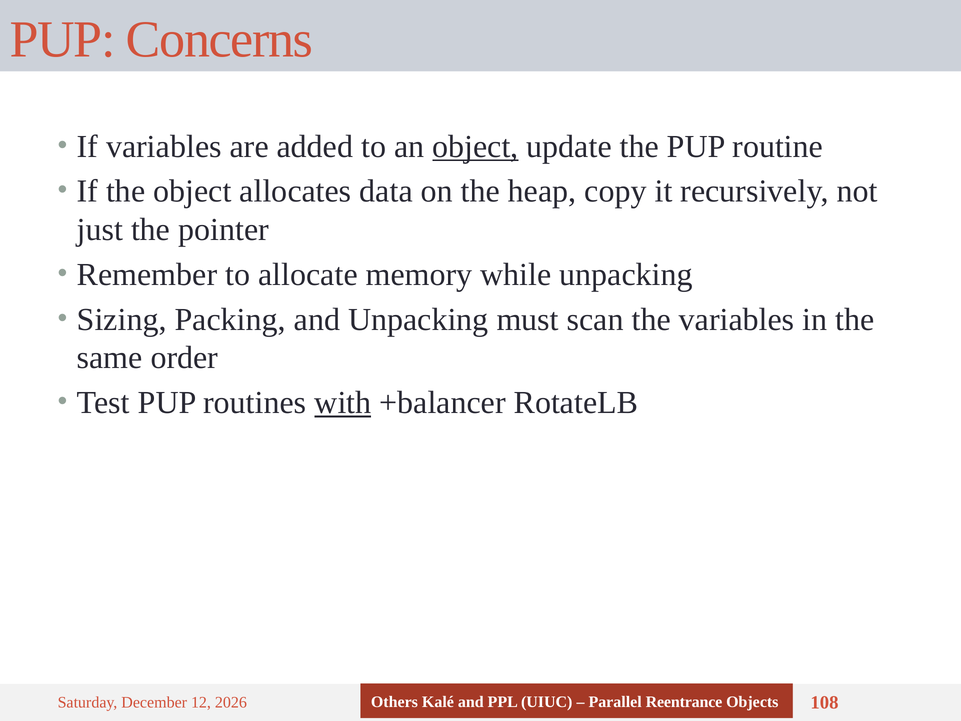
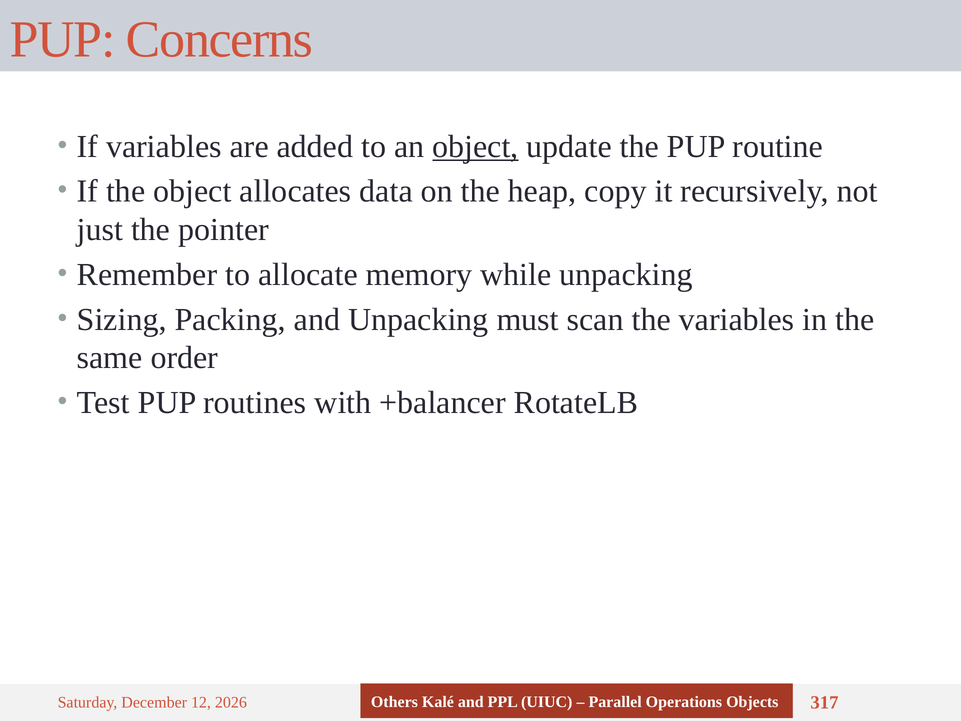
with underline: present -> none (343, 403)
Reentrance: Reentrance -> Operations (684, 702)
108: 108 -> 317 (824, 702)
